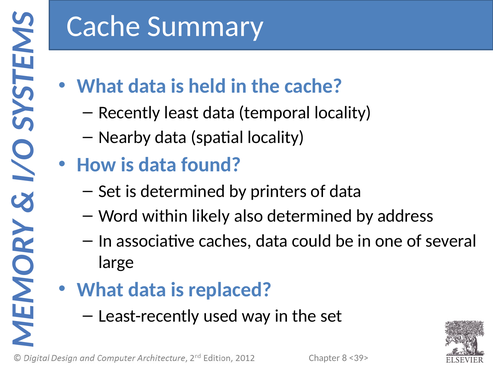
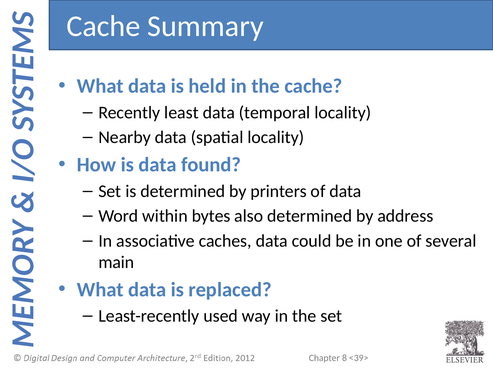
likely: likely -> bytes (211, 216)
large: large -> main (116, 262)
